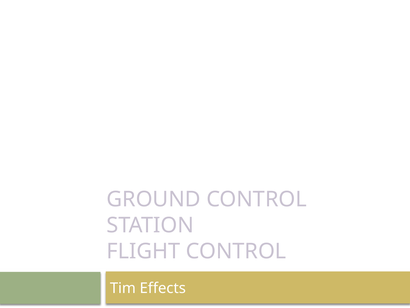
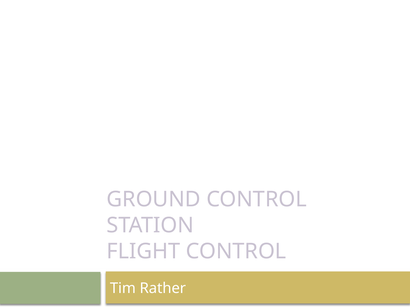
Effects: Effects -> Rather (163, 288)
